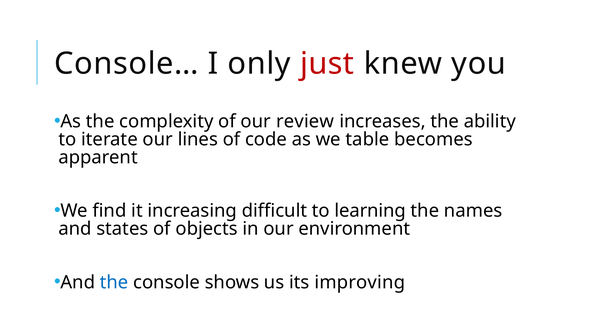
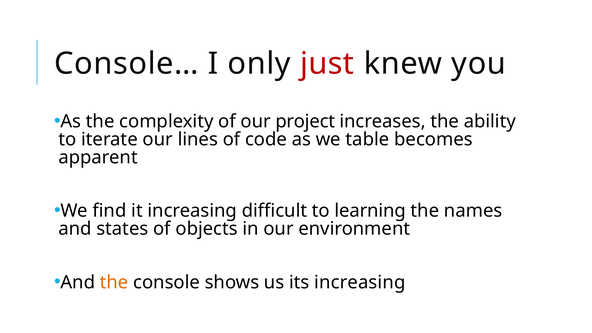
review: review -> project (305, 121)
the colour: blue -> orange (114, 282)
its improving: improving -> increasing (360, 282)
